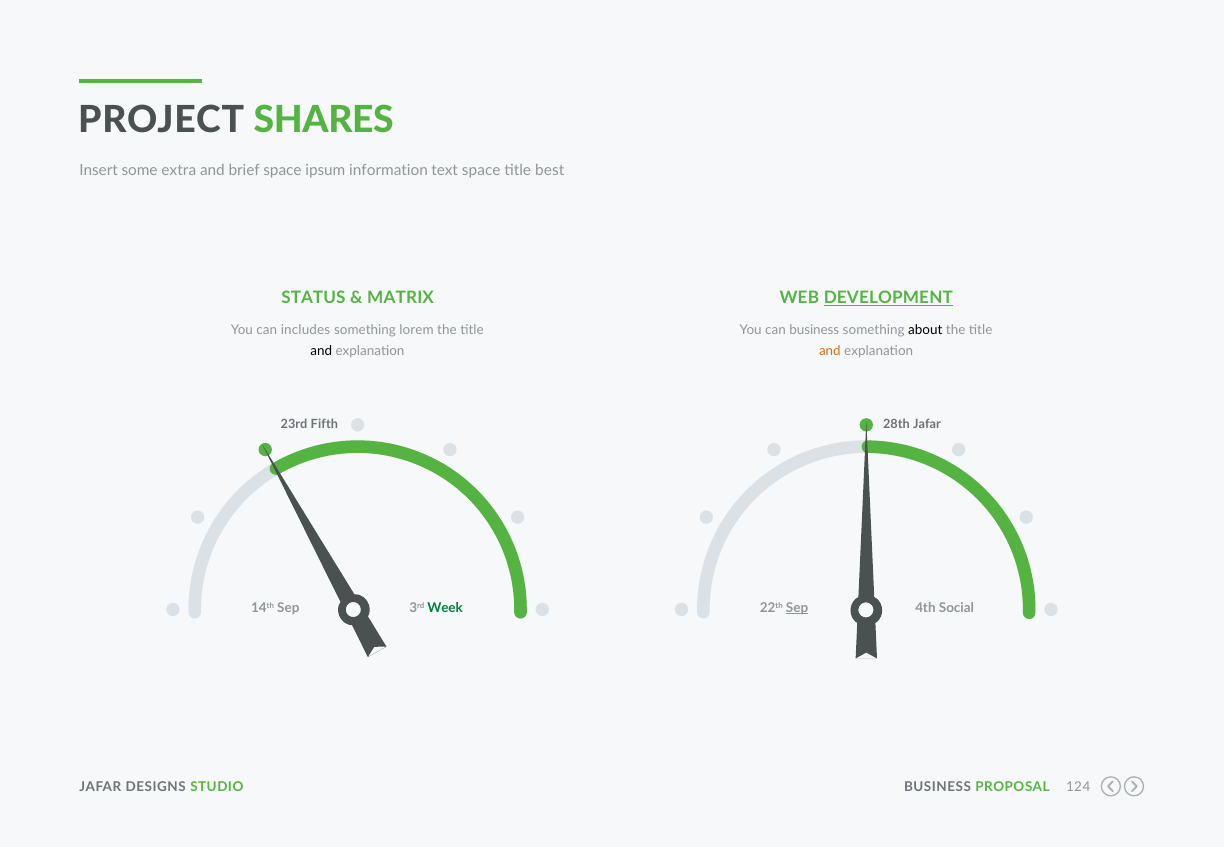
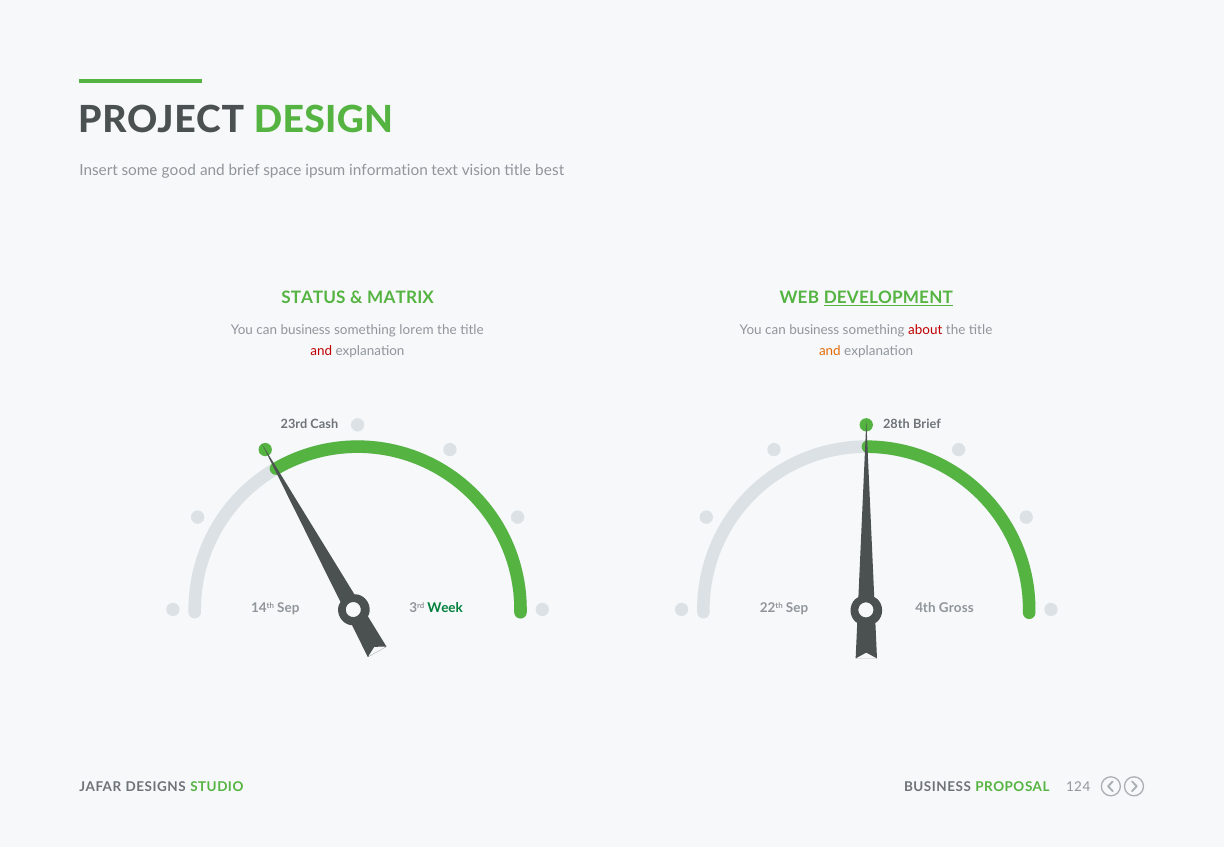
SHARES: SHARES -> DESIGN (323, 120)
extra: extra -> good (179, 170)
text space: space -> vision (481, 170)
includes: includes -> business (306, 330)
about colour: black -> red (925, 330)
and colour: black -> red (321, 351)
Fifth: Fifth -> Cash (324, 424)
28th Jafar: Jafar -> Brief (927, 425)
Sep underline: present -> none (797, 608)
Social: Social -> Gross (956, 608)
